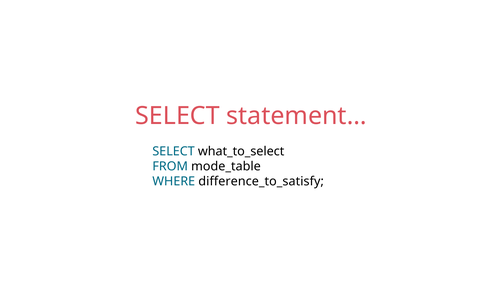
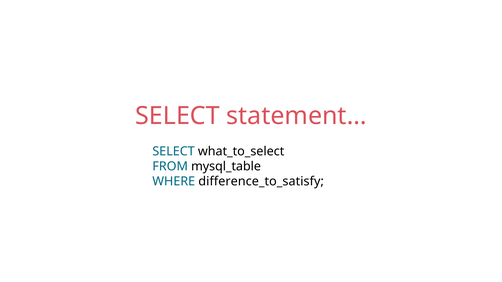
mode_table: mode_table -> mysql_table (226, 166)
